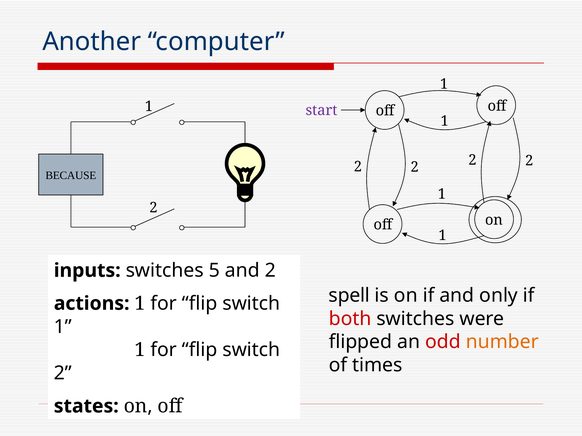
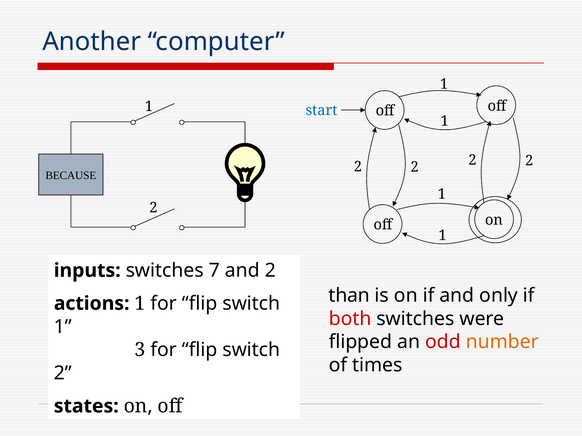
start colour: purple -> blue (322, 110)
5: 5 -> 7 (214, 271)
spell: spell -> than (349, 296)
1: 1 -> 3 (140, 350)
